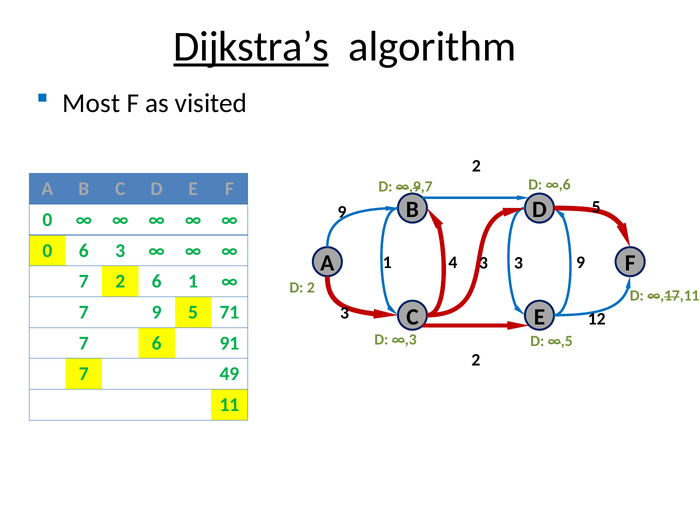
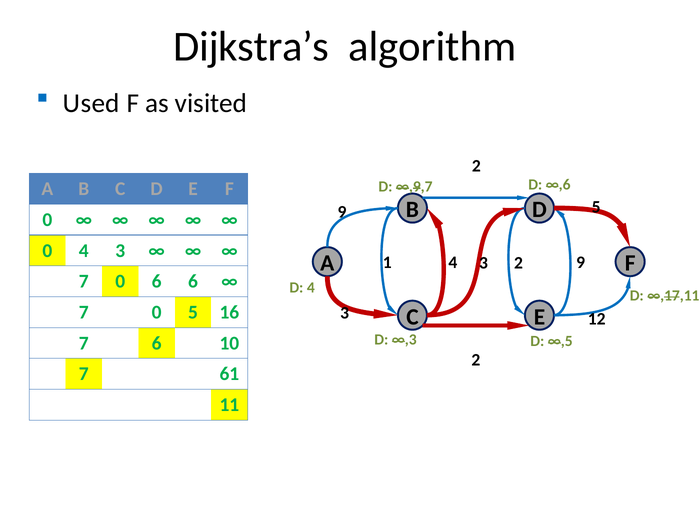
Dijkstra’s underline: present -> none (251, 47)
Most: Most -> Used (91, 103)
0 6: 6 -> 4 (84, 251)
4 3: 3 -> 2 (518, 263)
2: 2 -> 0 (120, 282)
6 1: 1 -> 6 (193, 282)
D 2: 2 -> 4 (311, 288)
9: 9 -> 0 (157, 312)
71: 71 -> 16 (229, 312)
91: 91 -> 10 (229, 343)
49: 49 -> 61 (229, 374)
